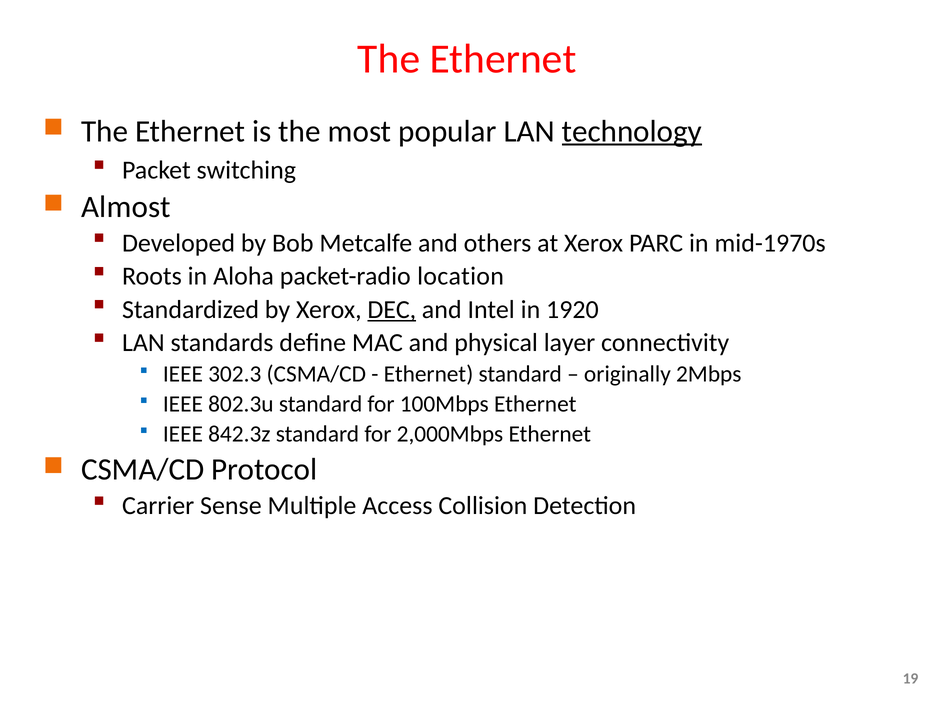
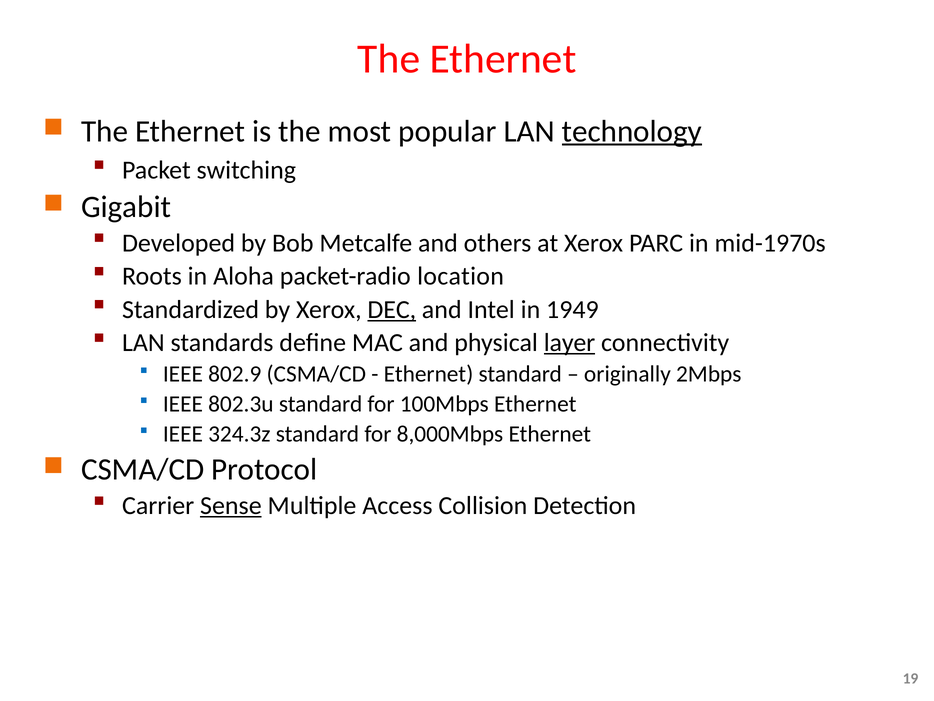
Almost: Almost -> Gigabit (126, 207)
1920: 1920 -> 1949 (572, 309)
layer underline: none -> present (570, 342)
302.3: 302.3 -> 802.9 (235, 374)
842.3z: 842.3z -> 324.3z (239, 434)
2,000Mbps: 2,000Mbps -> 8,000Mbps (450, 434)
Sense underline: none -> present (231, 505)
